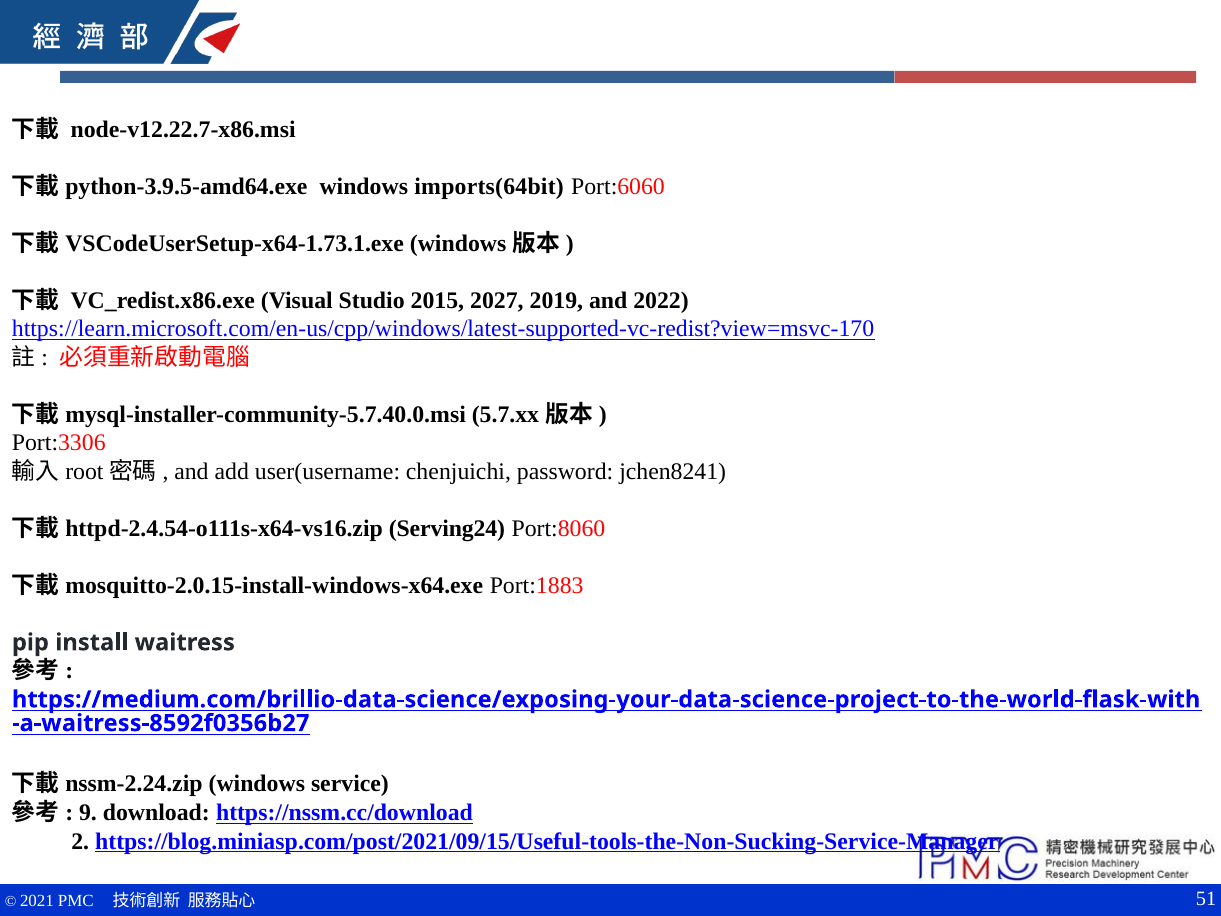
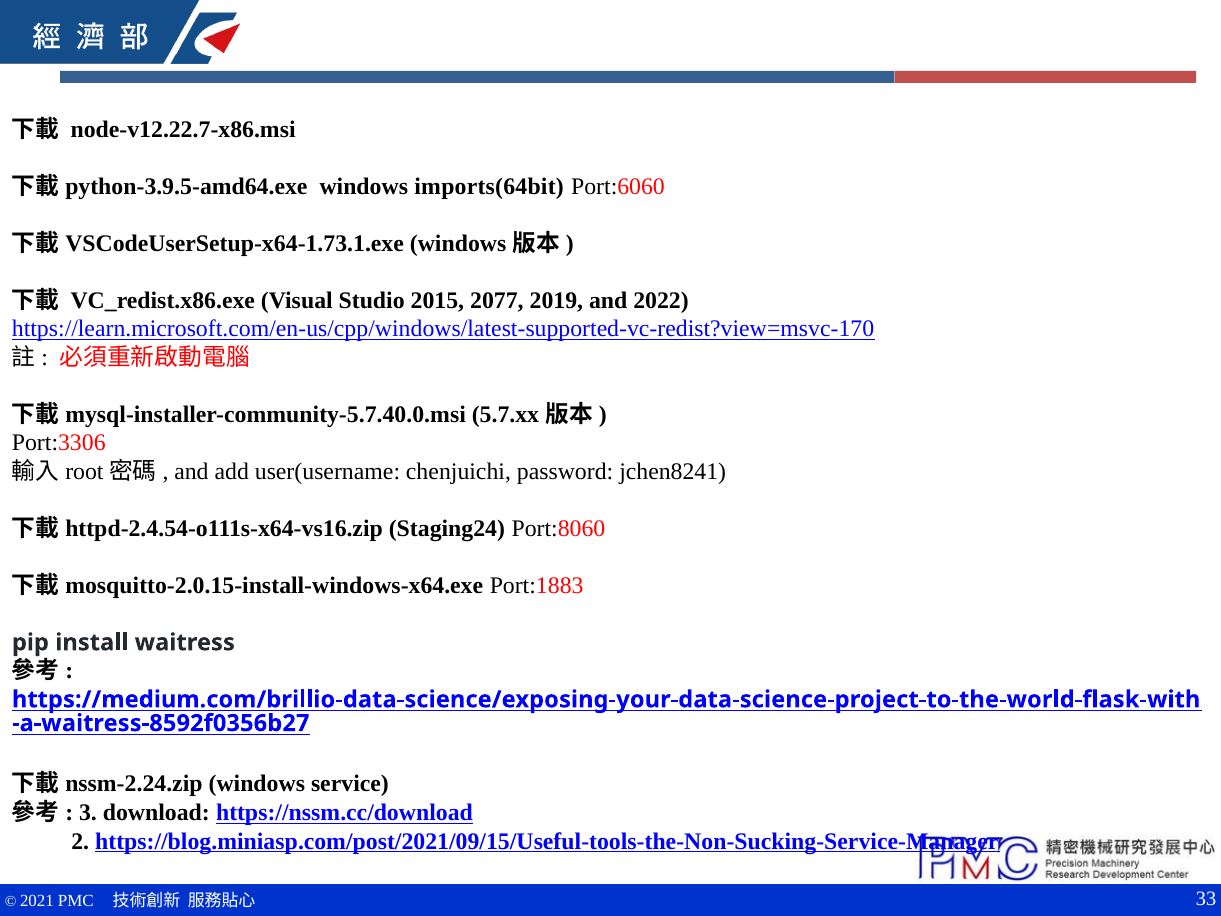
2027: 2027 -> 2077 (497, 300)
Serving24: Serving24 -> Staging24 (447, 528)
9: 9 -> 3 (88, 812)
51: 51 -> 33 (1206, 899)
